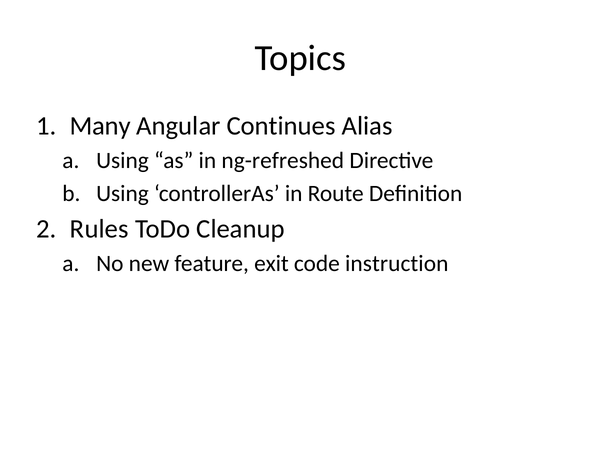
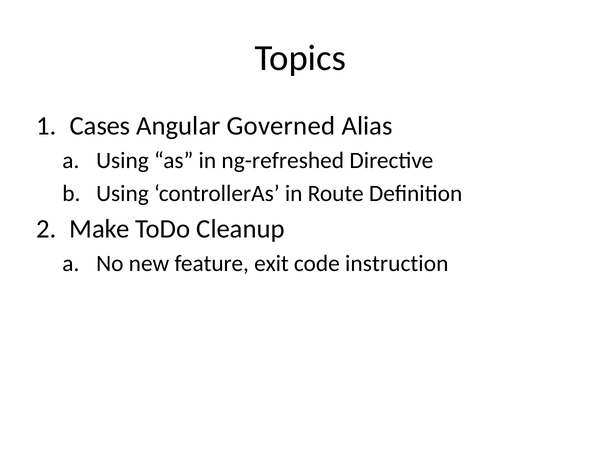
Many: Many -> Cases (100, 126)
Continues: Continues -> Governed (281, 126)
Rules: Rules -> Make (100, 229)
